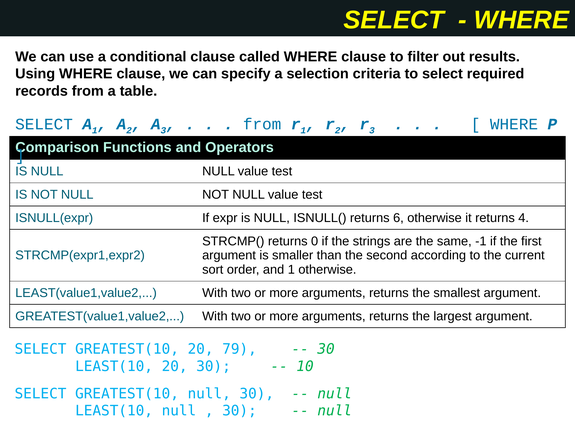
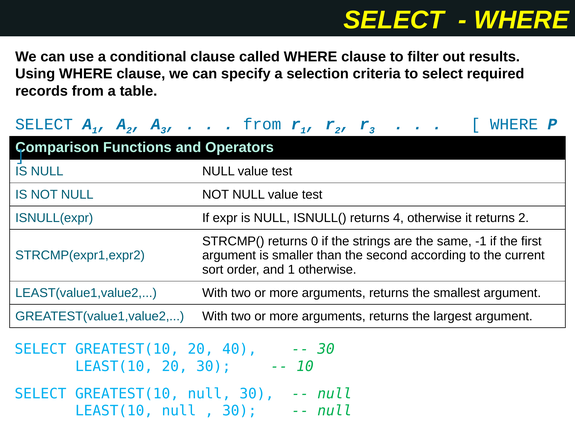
6: 6 -> 4 (398, 218)
returns 4: 4 -> 2 (524, 218)
79: 79 -> 40 (239, 349)
